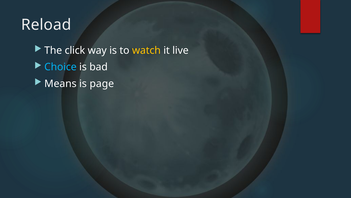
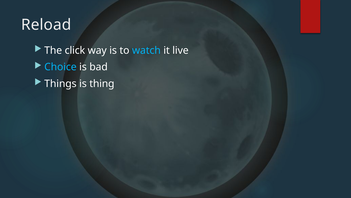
watch colour: yellow -> light blue (146, 50)
Means: Means -> Things (60, 83)
page: page -> thing (102, 83)
